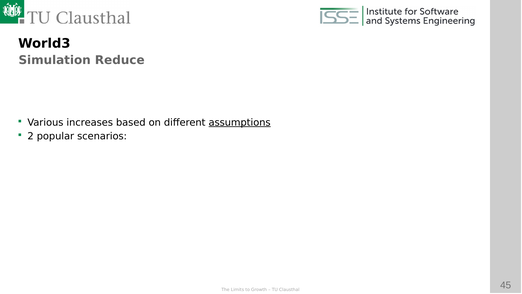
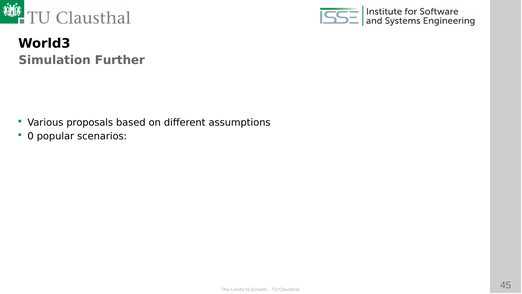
Reduce: Reduce -> Further (120, 60)
increases: increases -> proposals (90, 122)
assumptions underline: present -> none (240, 122)
2: 2 -> 0 (31, 136)
